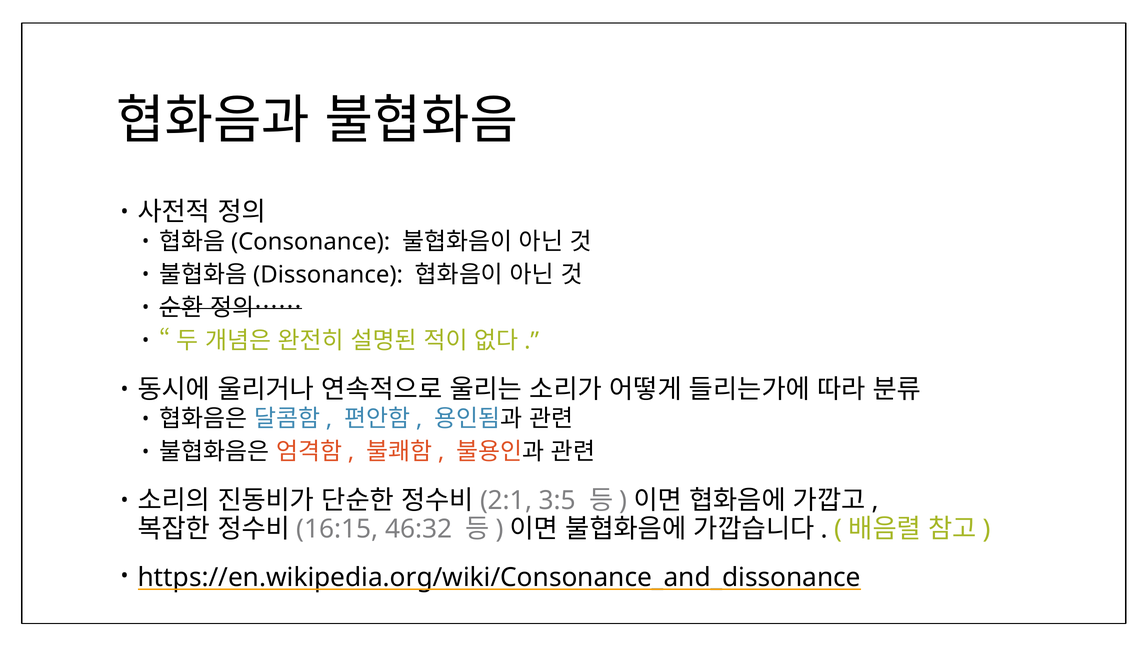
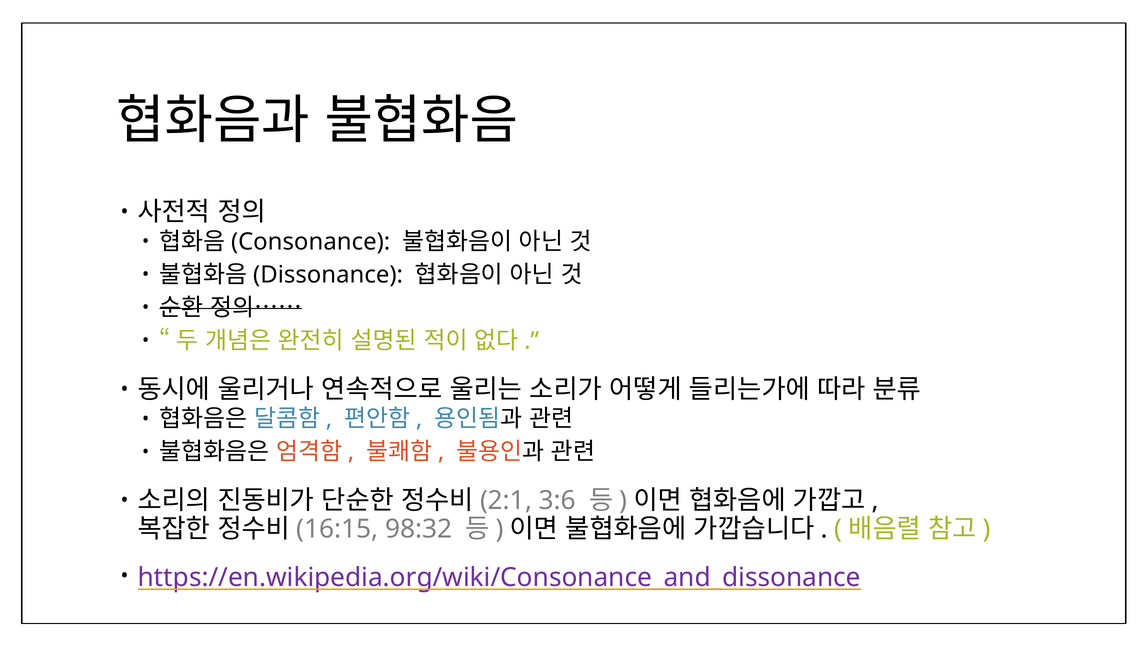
3:5: 3:5 -> 3:6 (557, 500)
46:32: 46:32 -> 98:32 (419, 529)
https://en.wikipedia.org/wiki/Consonance_and_dissonance colour: black -> purple (499, 577)
